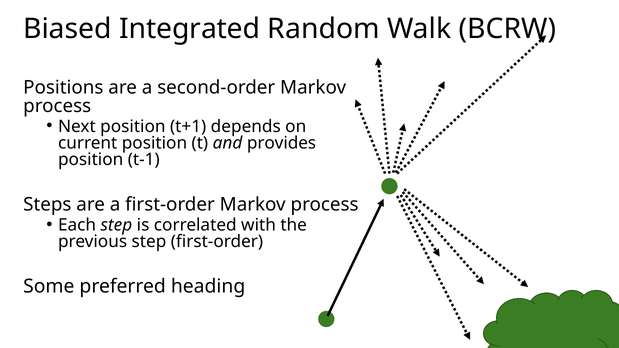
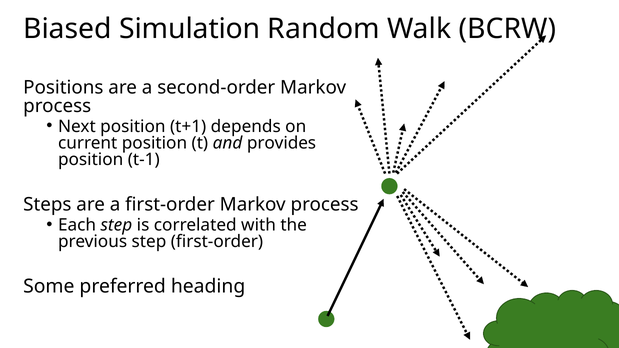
Integrated: Integrated -> Simulation (190, 29)
